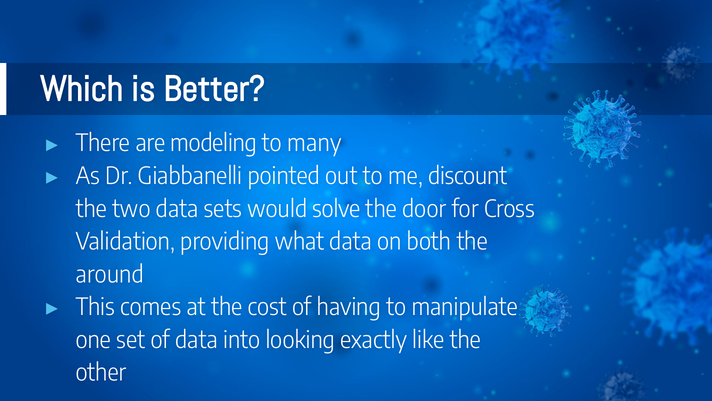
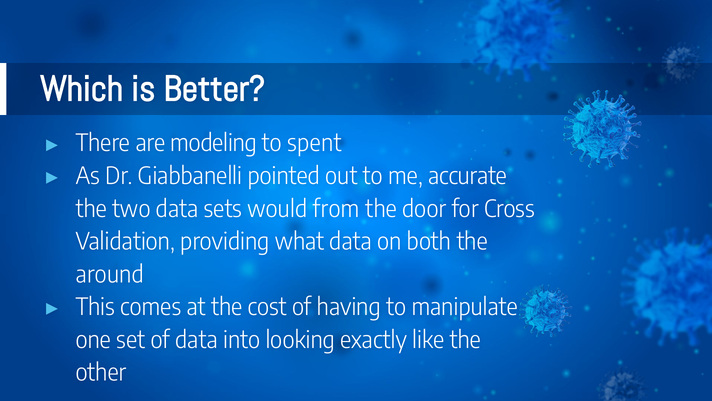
many: many -> spent (314, 143)
discount: discount -> accurate (468, 176)
solve: solve -> from (336, 209)
